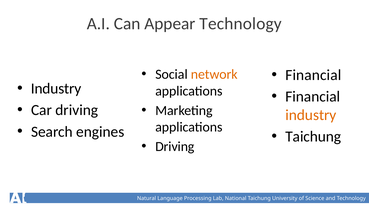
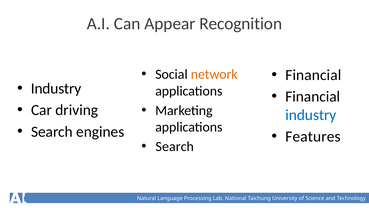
Appear Technology: Technology -> Recognition (241, 24)
industry colour: orange -> blue (311, 115)
Taichung: Taichung -> Features (313, 136)
Driving: Driving -> Search (175, 146)
